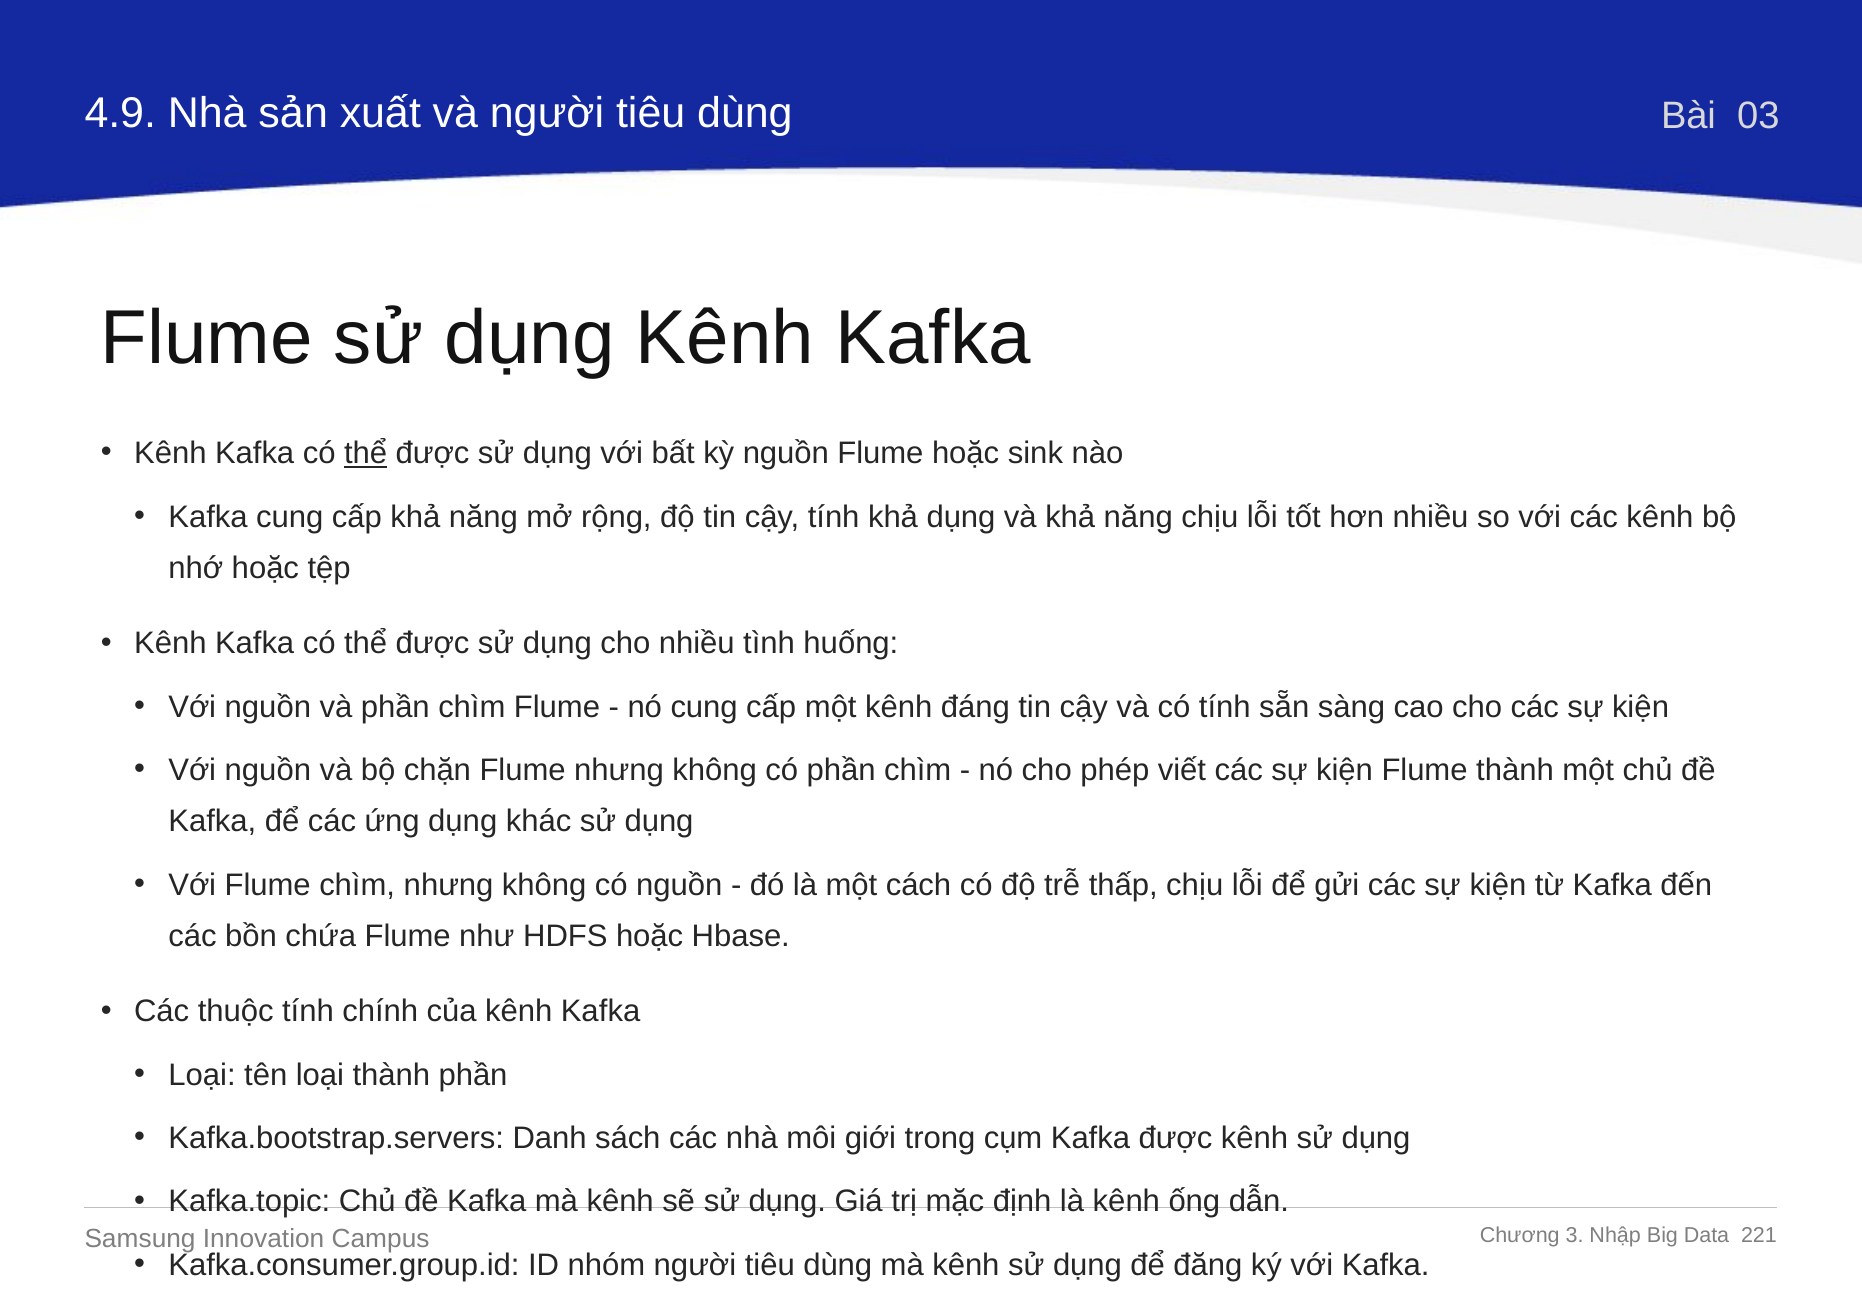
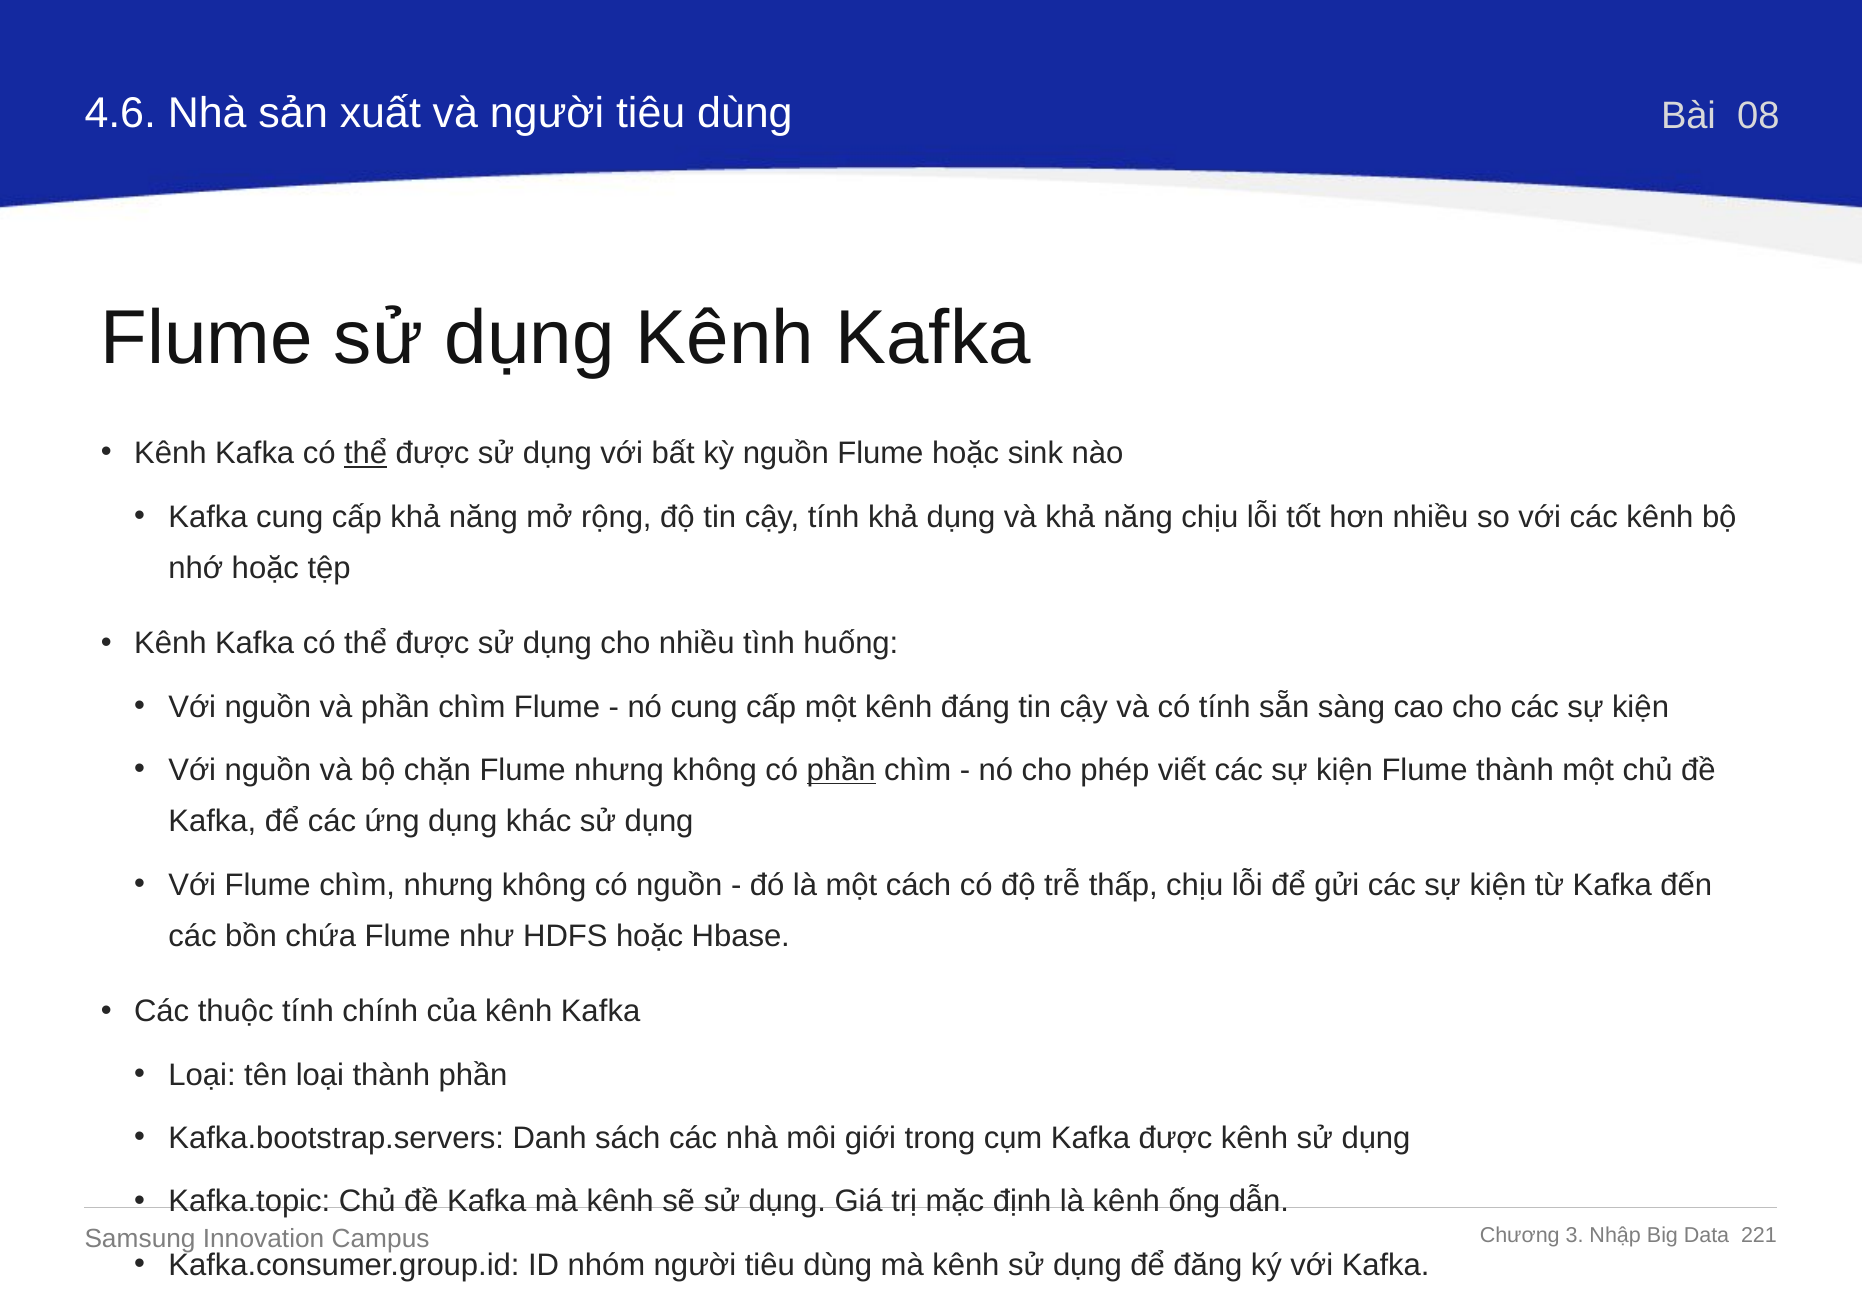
4.9: 4.9 -> 4.6 (120, 113)
03: 03 -> 08 (1758, 116)
phần underline: none -> present (841, 770)
